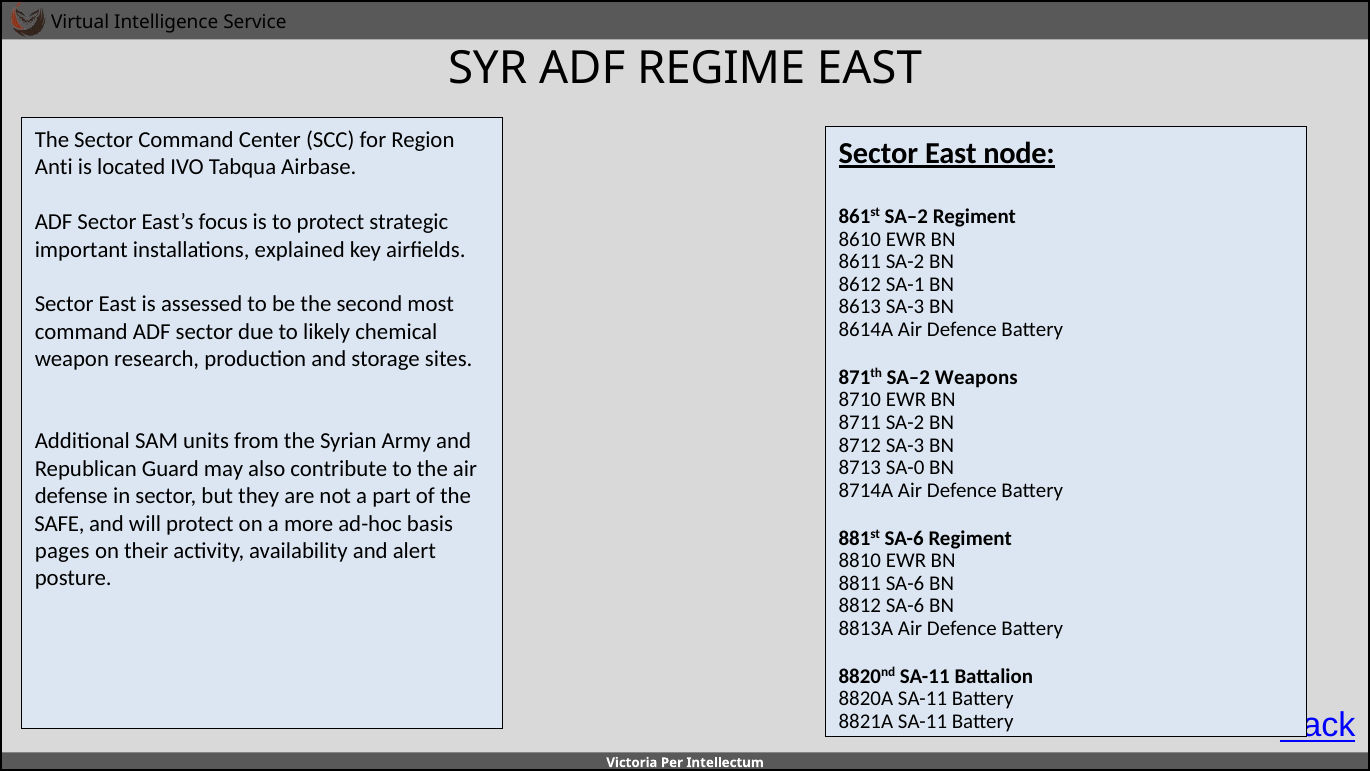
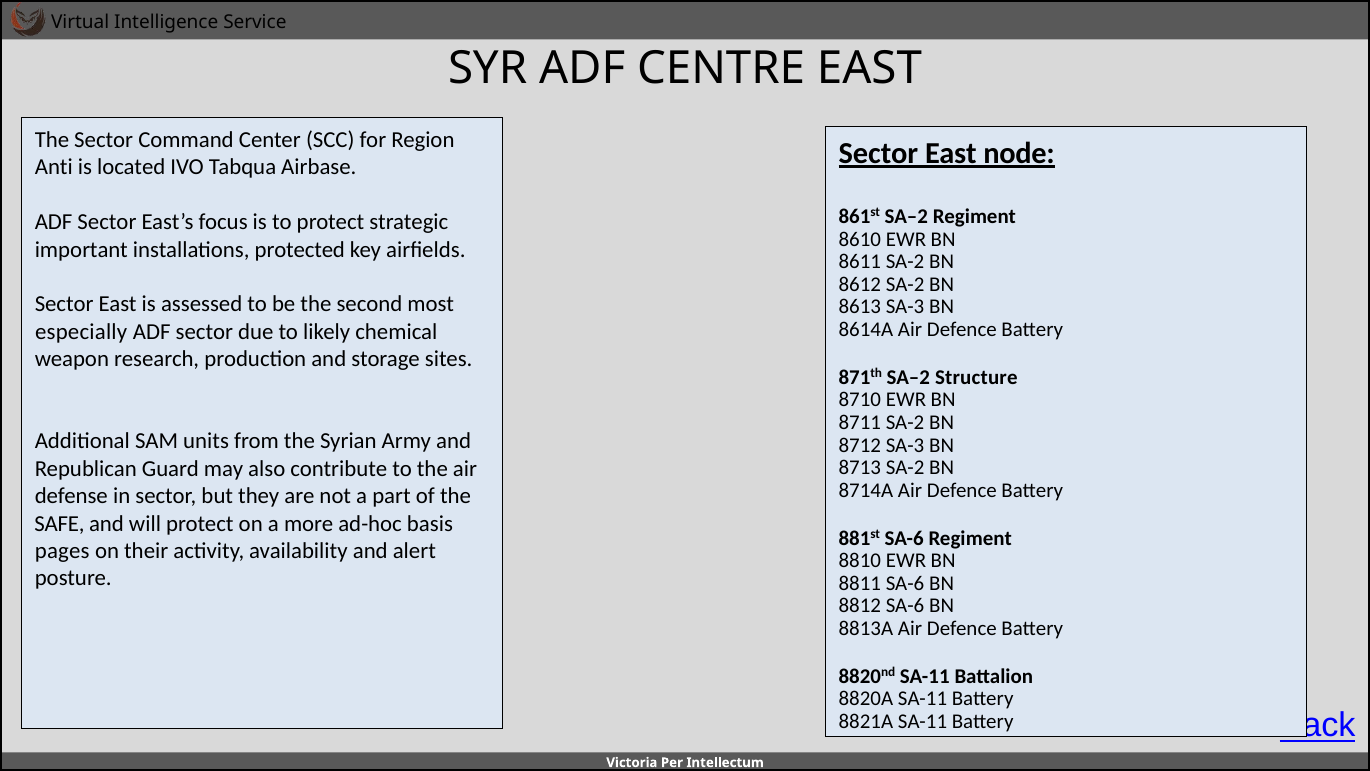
REGIME: REGIME -> CENTRE (721, 68)
explained: explained -> protected (300, 249)
8612 SA-1: SA-1 -> SA-2 (905, 284)
command: command -> especially (81, 332)
Weapons: Weapons -> Structure (976, 377)
8713 SA-0: SA-0 -> SA-2 (905, 468)
